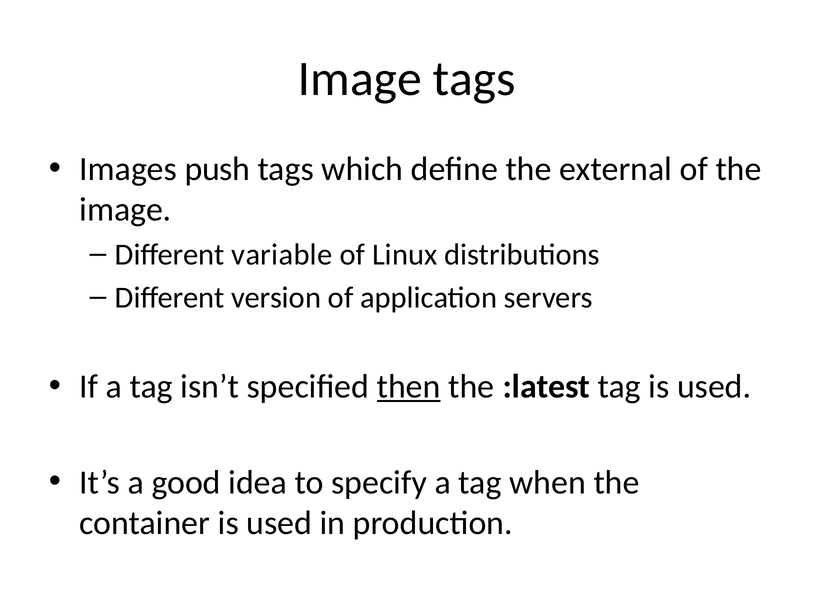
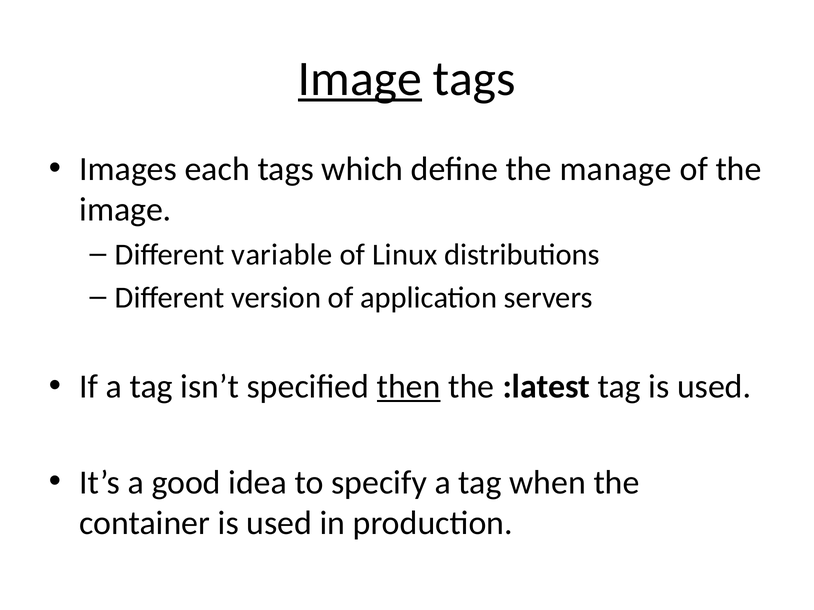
Image underline: none -> present (360, 79)
push: push -> each (217, 169)
external: external -> manage (615, 169)
